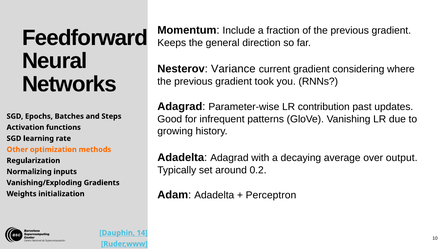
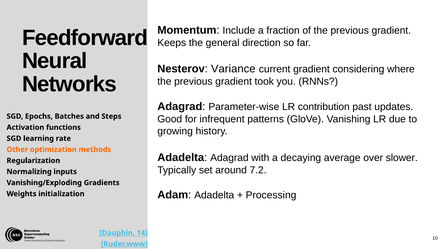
output: output -> slower (402, 158)
0.2: 0.2 -> 7.2 (258, 170)
Perceptron: Perceptron -> Processing (271, 195)
